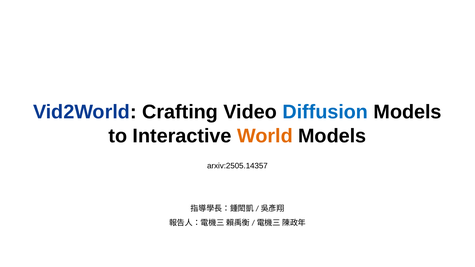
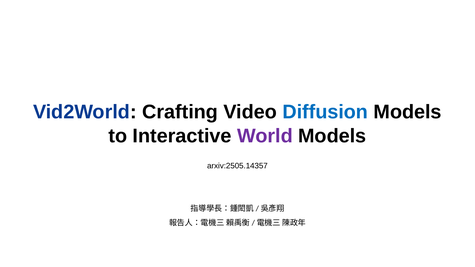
World colour: orange -> purple (265, 136)
